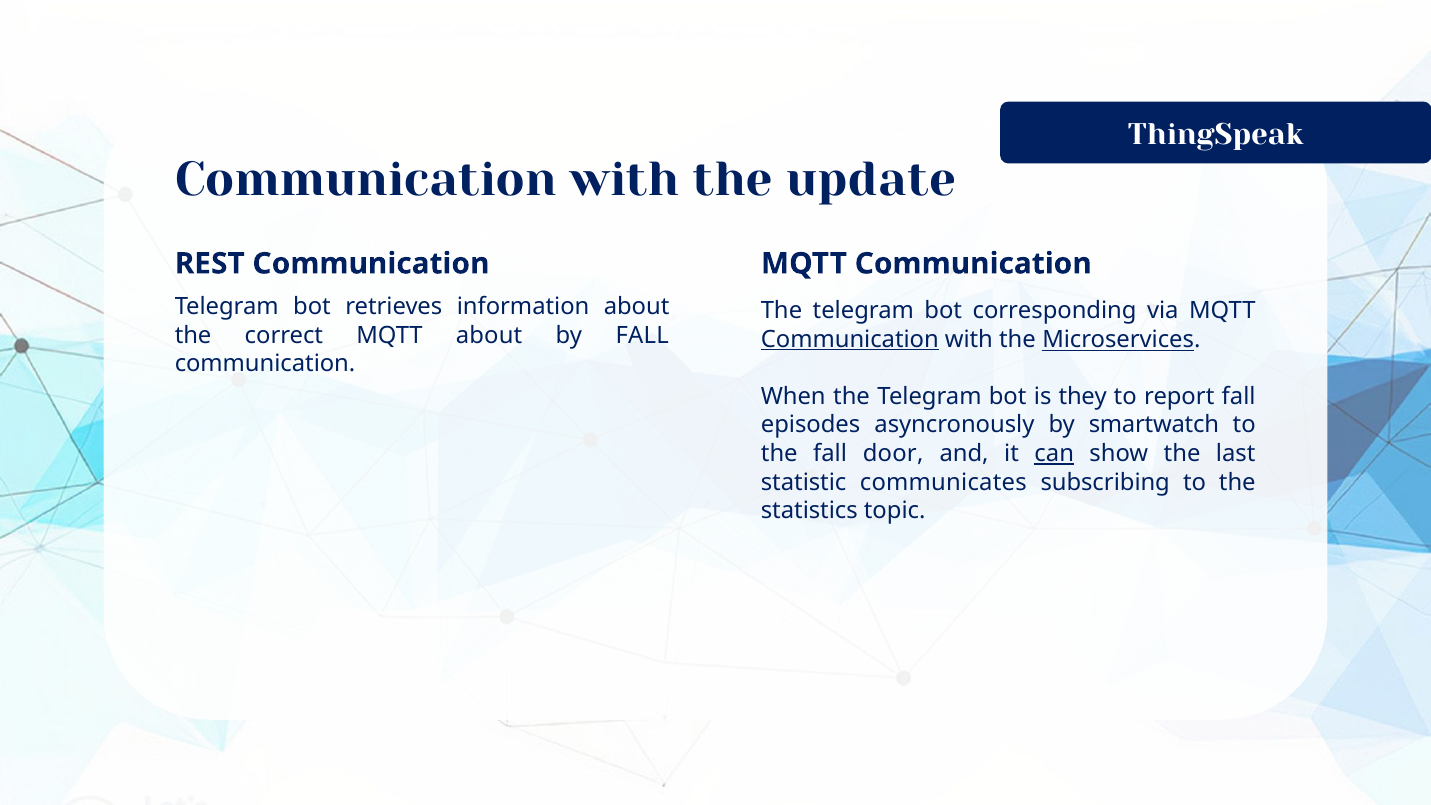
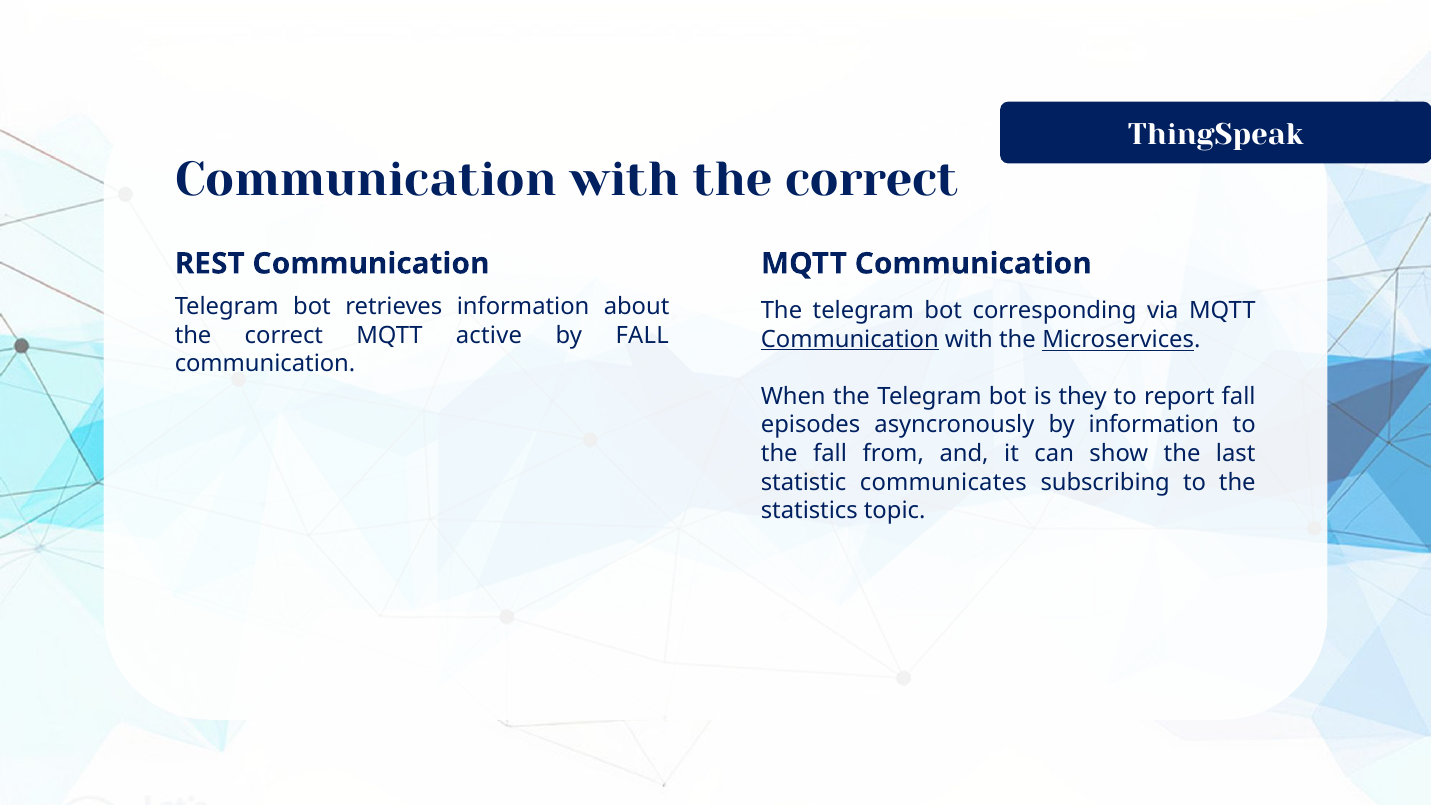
with the update: update -> correct (871, 180)
MQTT about: about -> active (489, 335)
by smartwatch: smartwatch -> information (1154, 425)
door: door -> from (893, 454)
can underline: present -> none (1054, 454)
